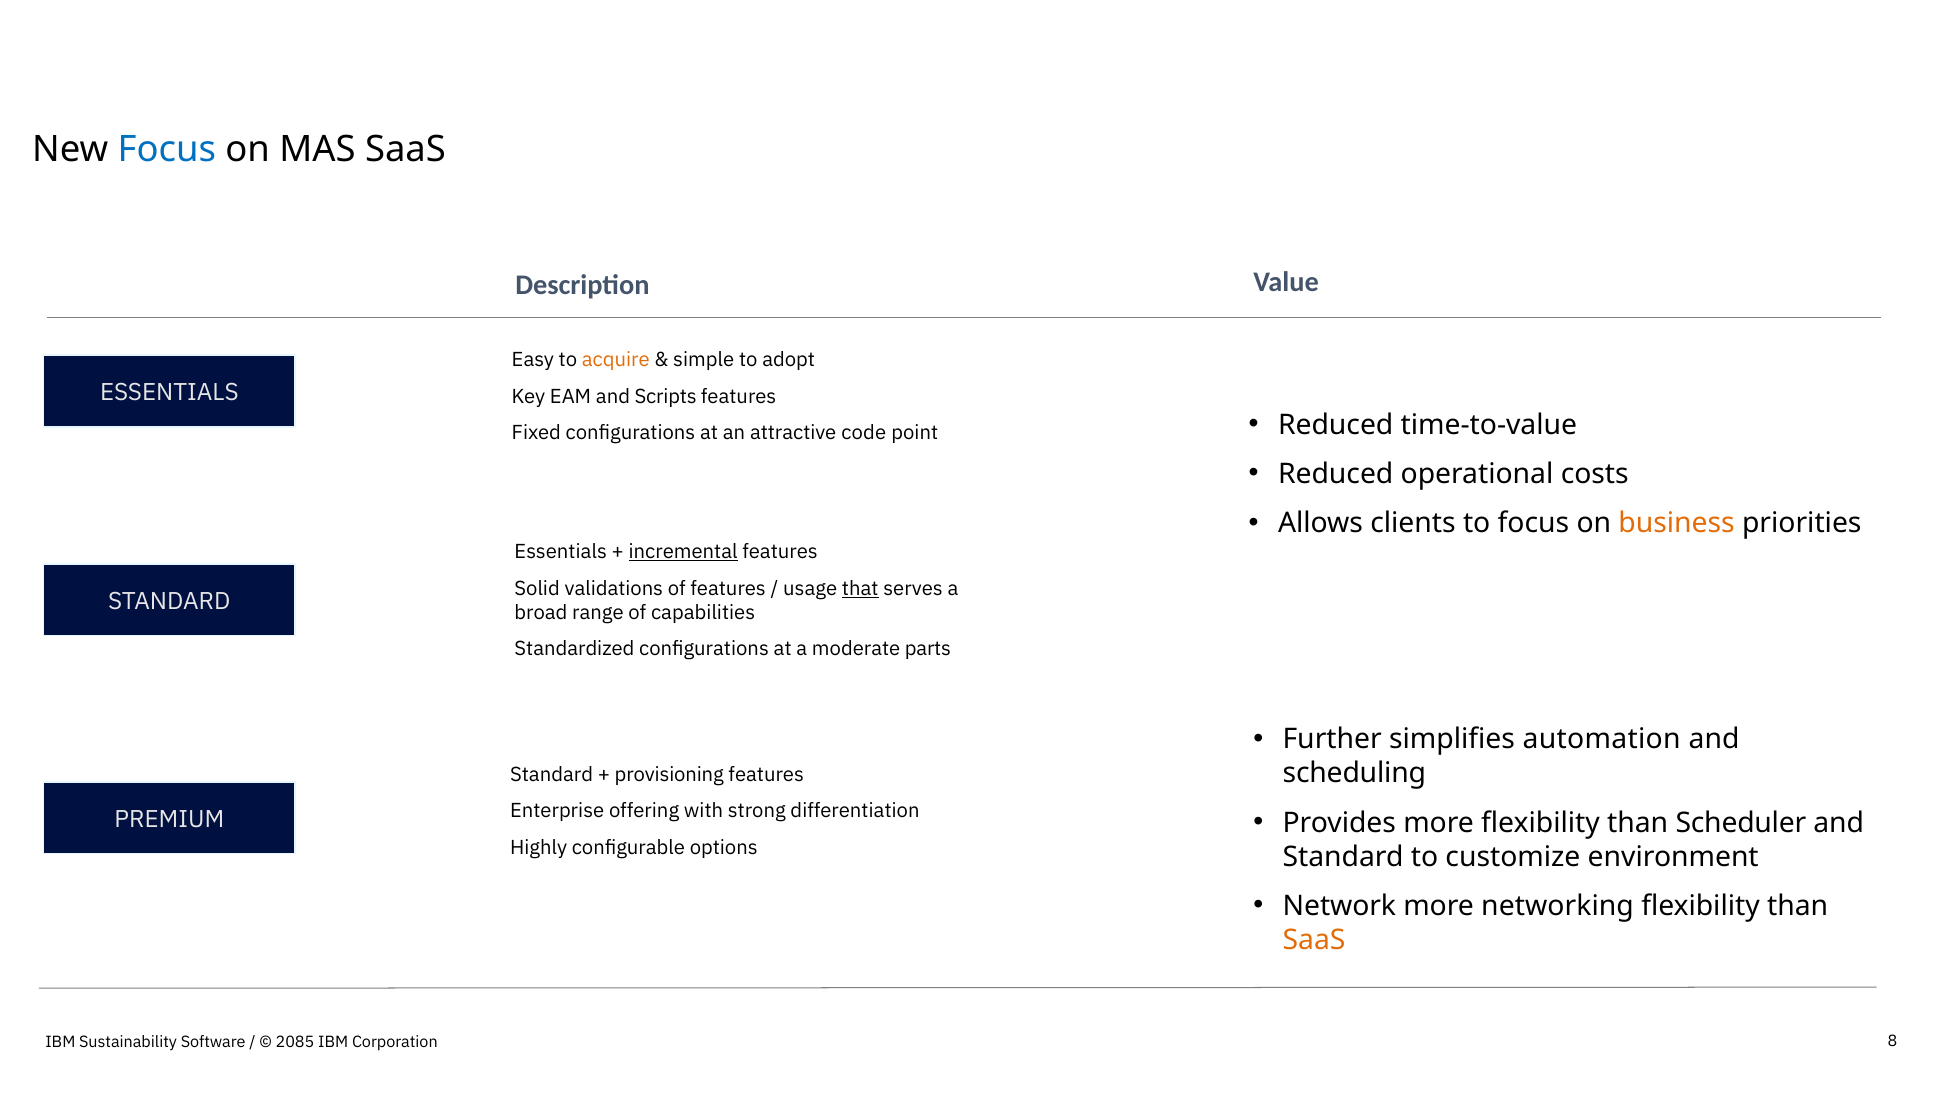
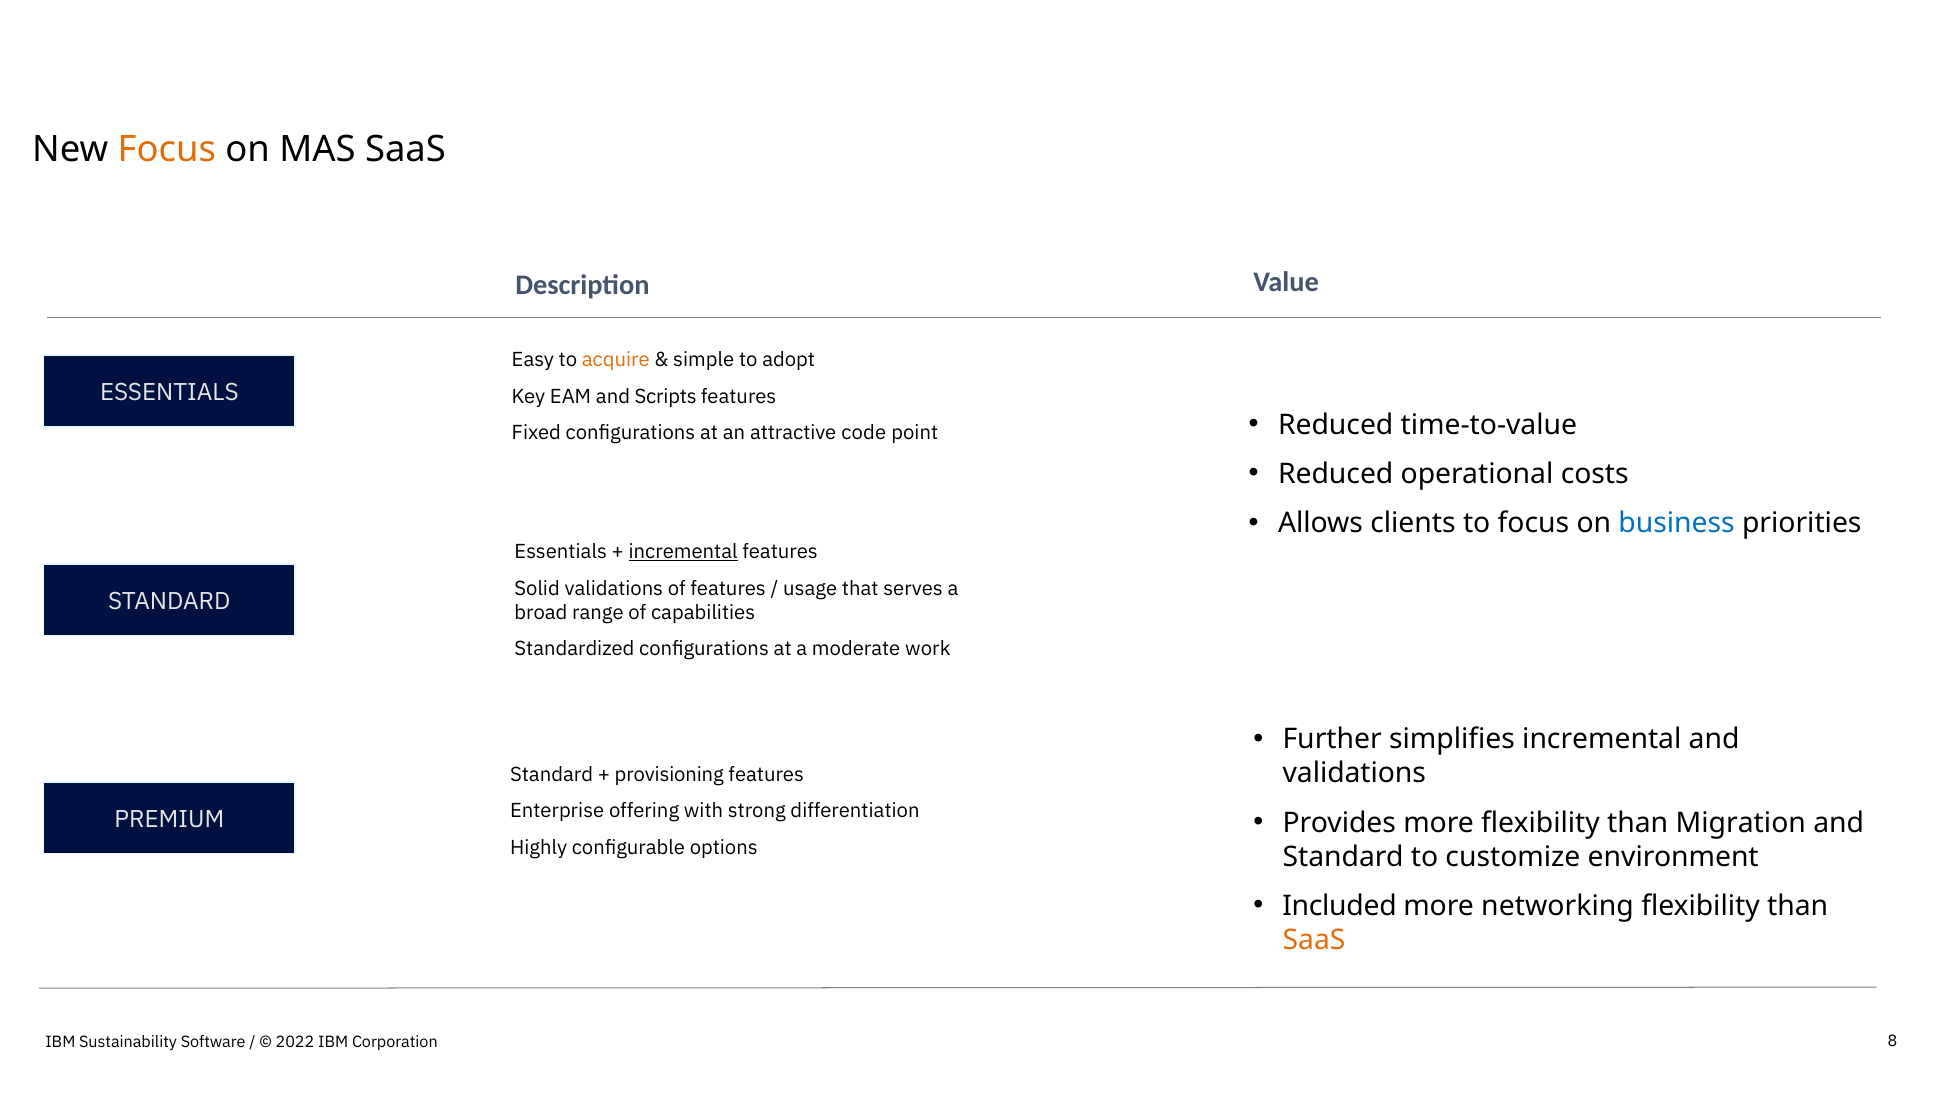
Focus colour: blue -> orange (167, 149)
business colour: orange -> blue (1677, 523)
that underline: present -> none (860, 588)
parts: parts -> work (928, 649)
simplifies automation: automation -> incremental (1602, 739)
scheduling: scheduling -> validations (1354, 773)
Scheduler: Scheduler -> Migration (1741, 823)
Network: Network -> Included (1339, 906)
2085: 2085 -> 2022 (295, 1042)
